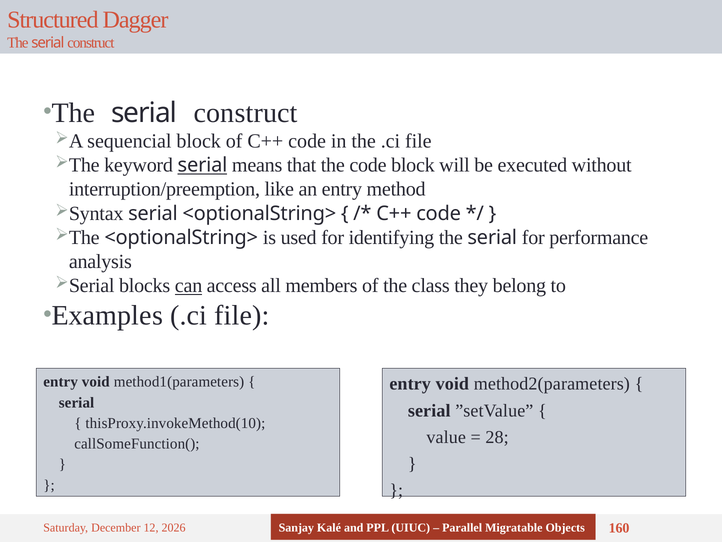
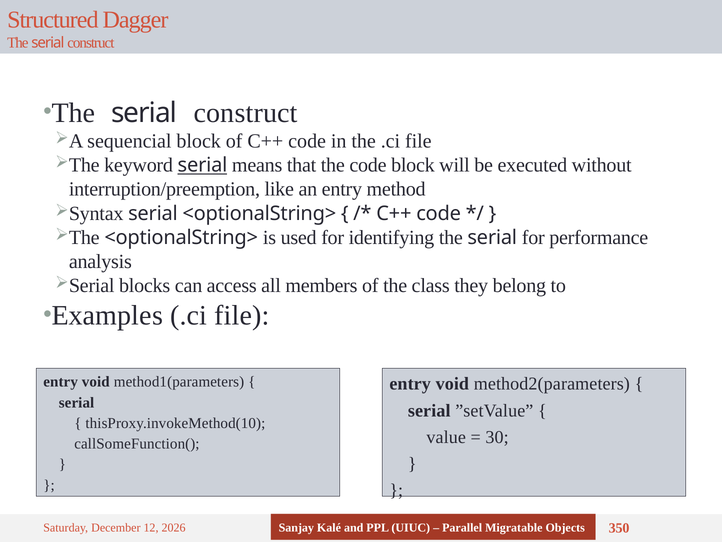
can underline: present -> none (189, 286)
28: 28 -> 30 (497, 437)
160: 160 -> 350 (619, 528)
